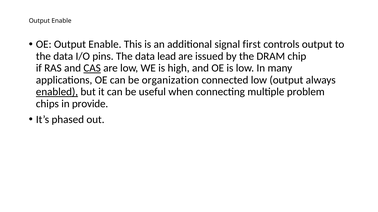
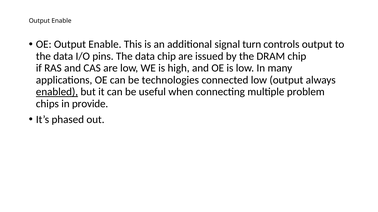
first: first -> turn (252, 44)
data lead: lead -> chip (167, 56)
CAS underline: present -> none (92, 68)
organization: organization -> technologies (170, 80)
